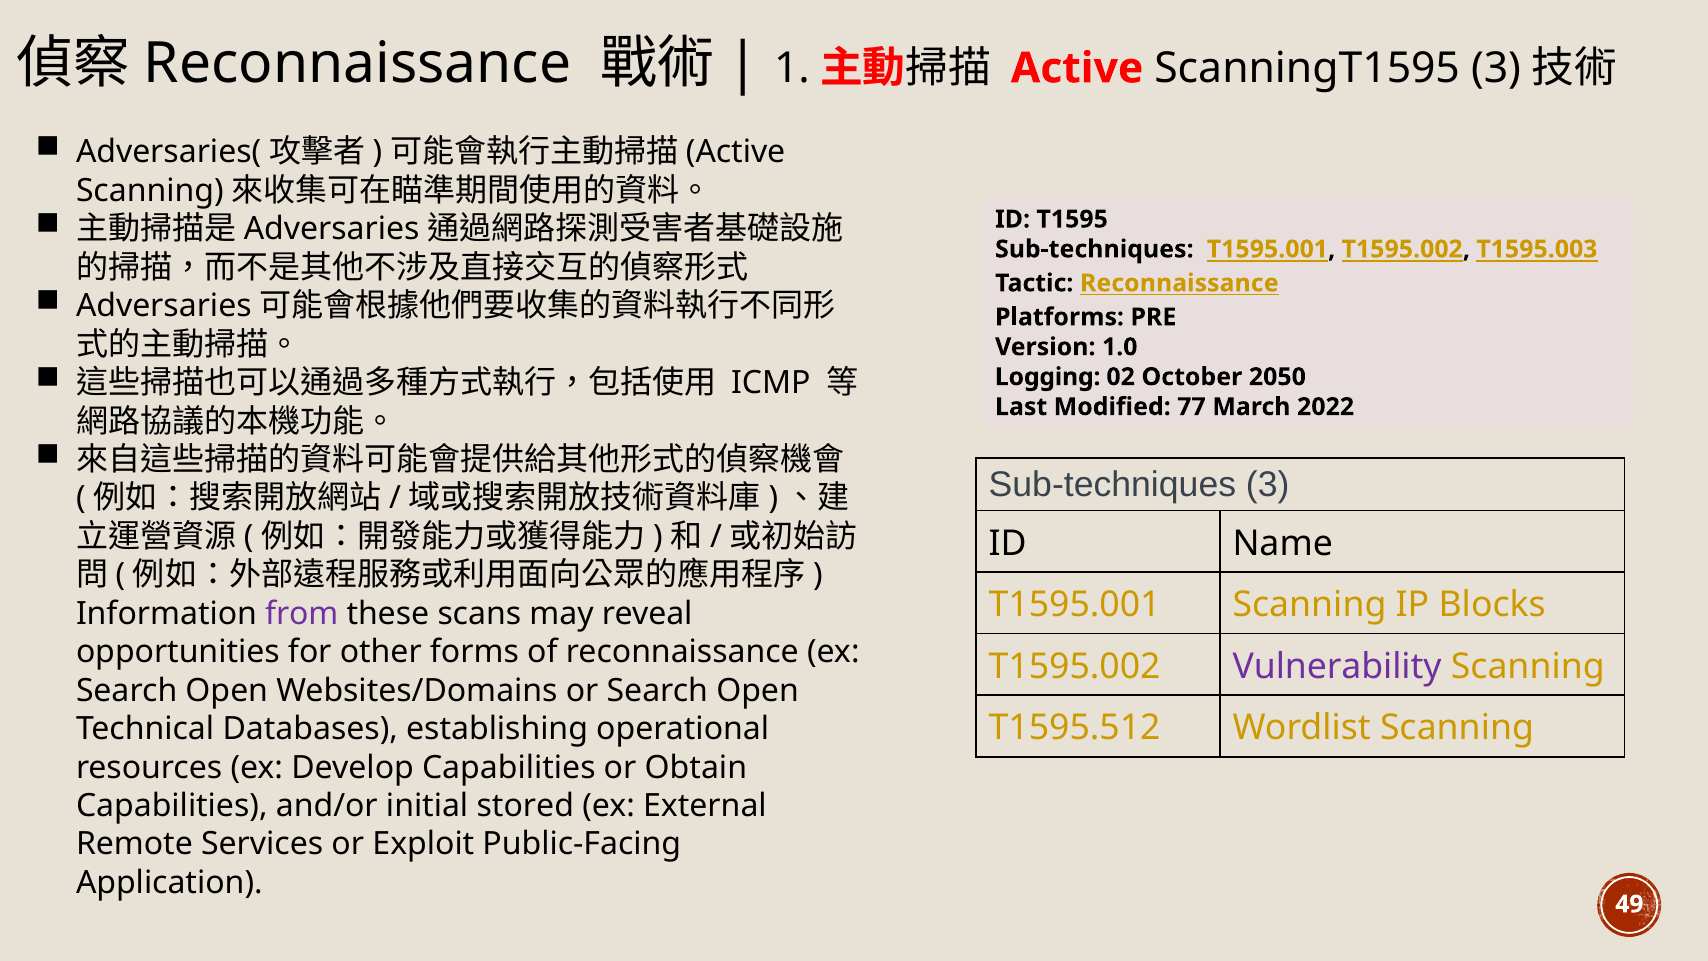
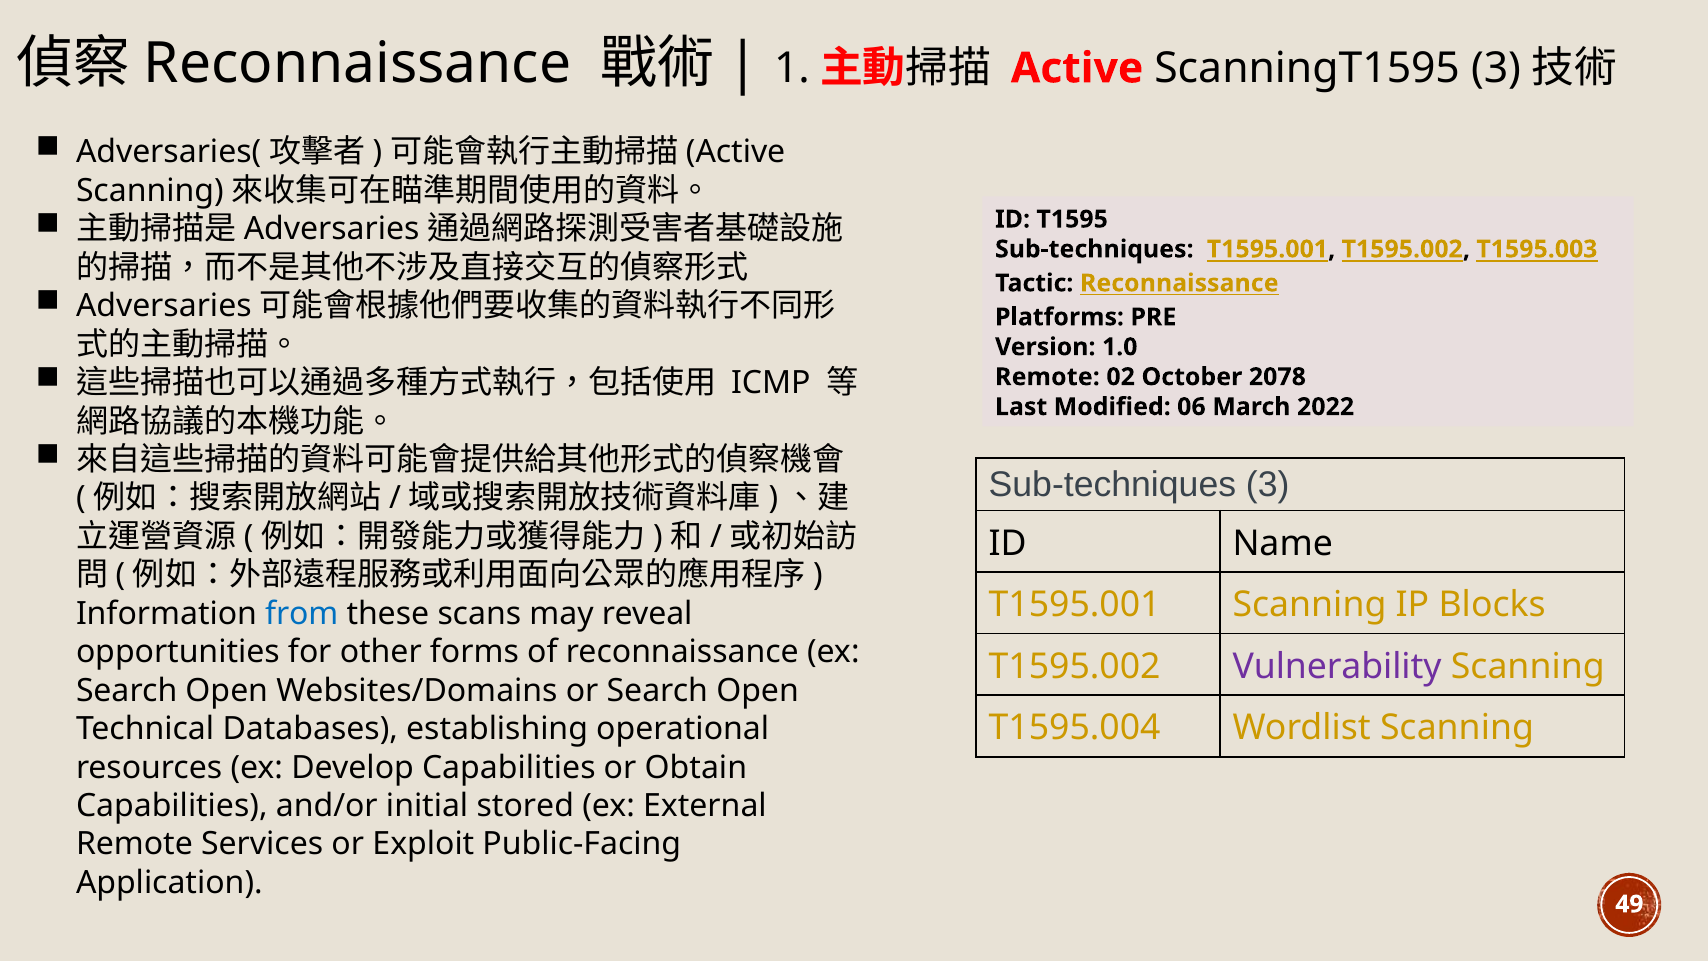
Logging: Logging -> Remote (1047, 377)
2050: 2050 -> 2078 (1277, 377)
77: 77 -> 06 (1191, 407)
from colour: purple -> blue (302, 614)
T1595.512: T1595.512 -> T1595.004 (1075, 728)
